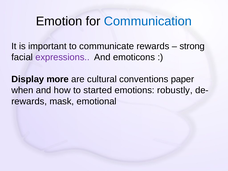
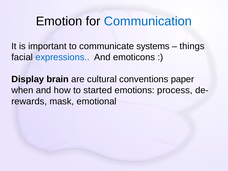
communicate rewards: rewards -> systems (153, 46)
strong: strong -> things (192, 46)
expressions colour: purple -> blue (62, 57)
more: more -> brain (58, 79)
robustly: robustly -> process (175, 90)
